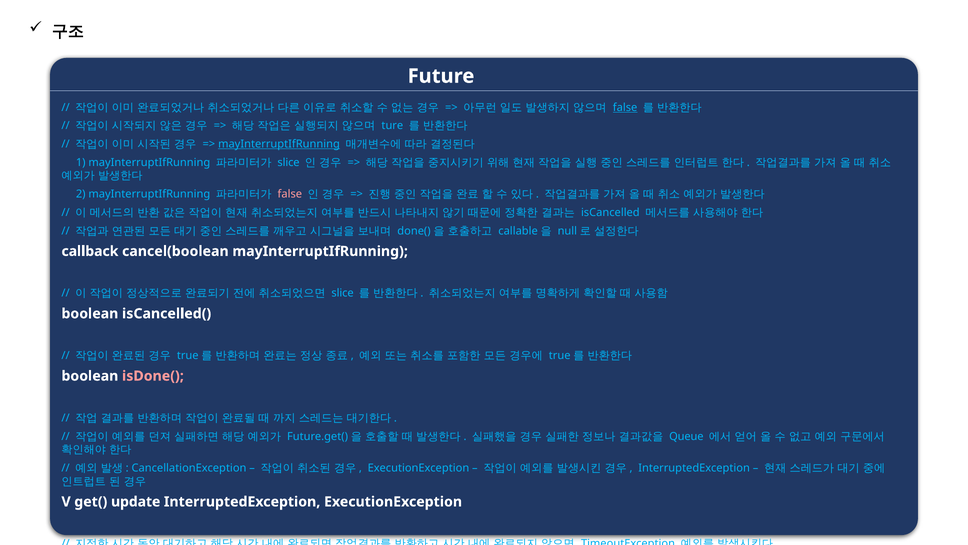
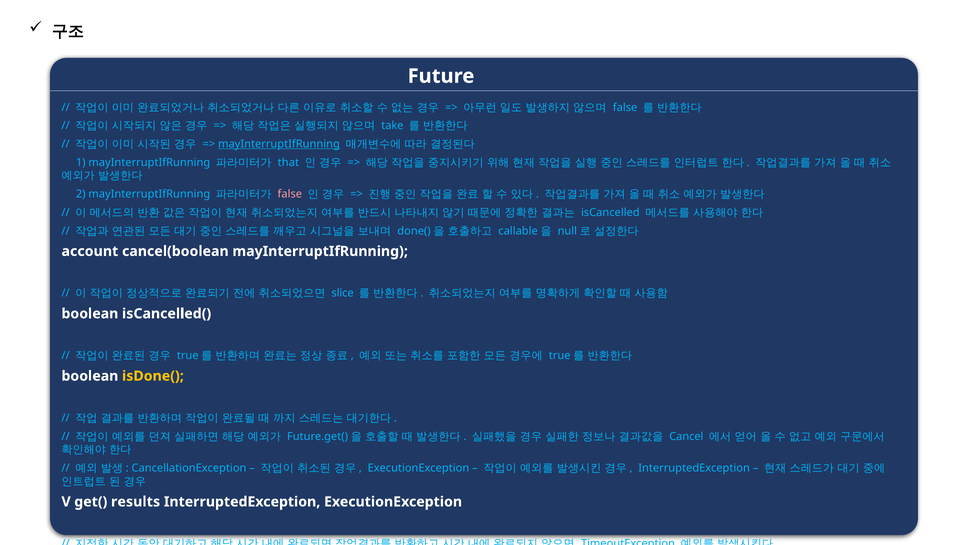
false underline: present -> none (625, 107)
ture: ture -> take (392, 126)
slice: slice -> that (288, 162)
callback: callback -> account (90, 251)
isDone( colour: pink -> yellow (153, 376)
Queue: Queue -> Cancel (686, 436)
update: update -> results (136, 501)
